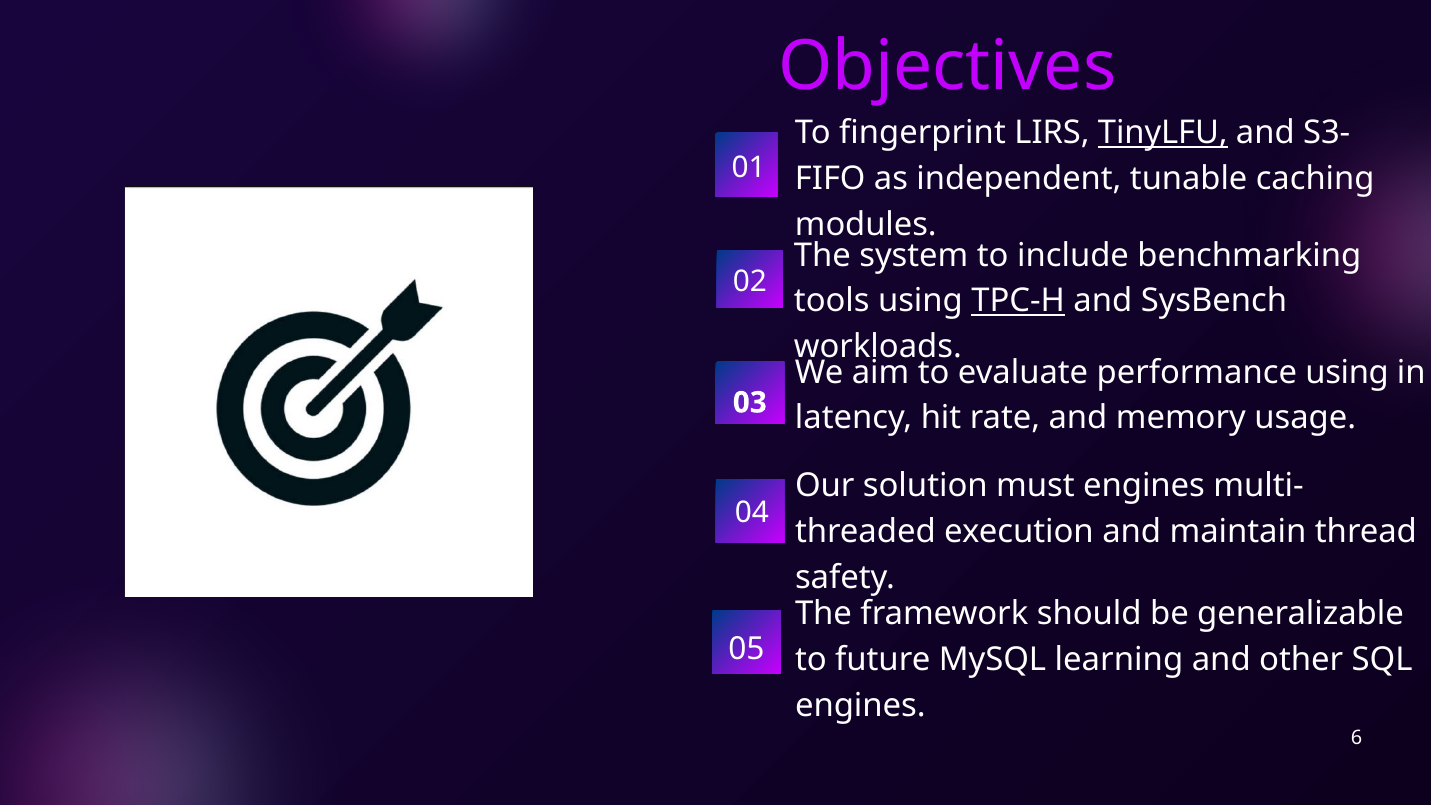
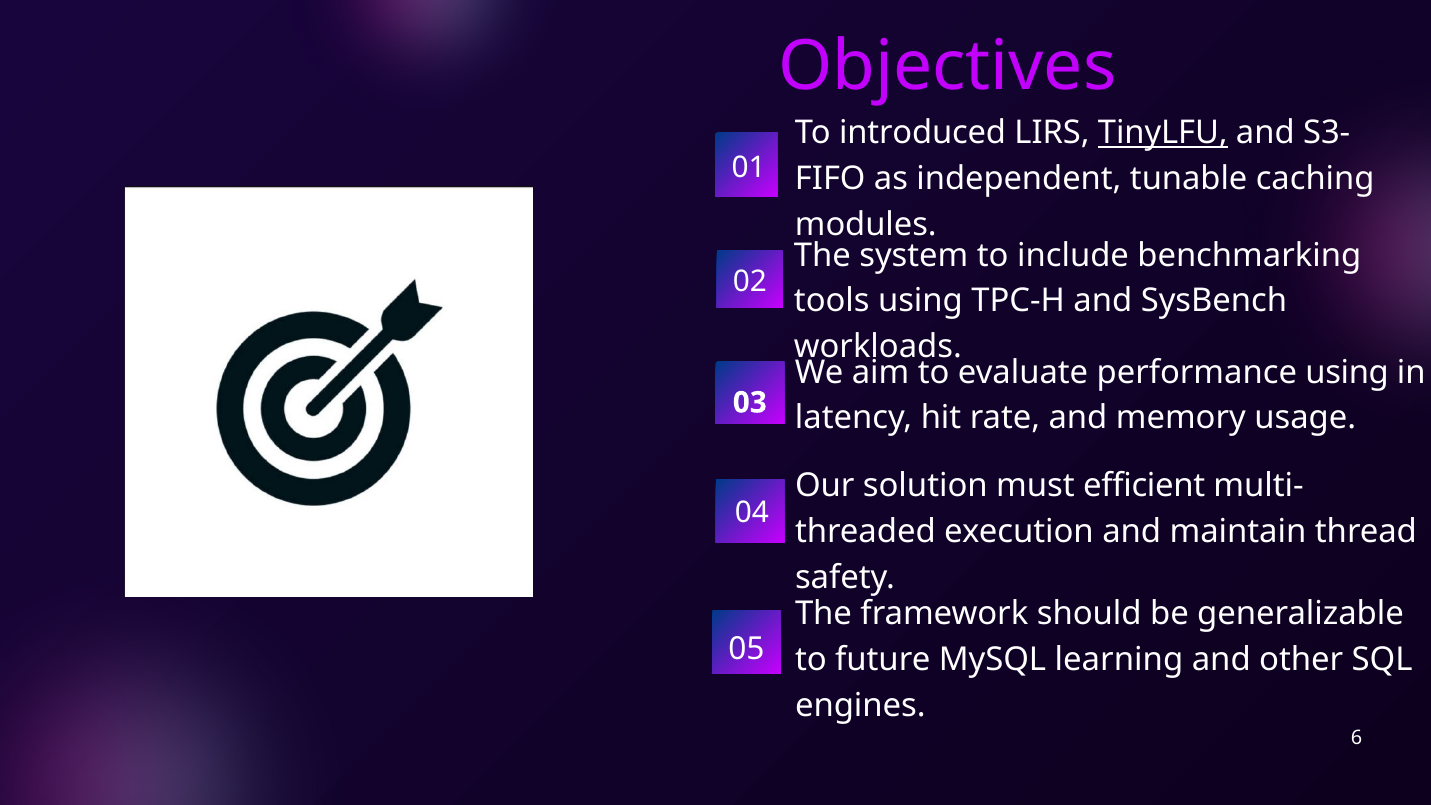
fingerprint: fingerprint -> introduced (923, 133)
TPC-H underline: present -> none (1018, 301)
must engines: engines -> efficient (1144, 486)
